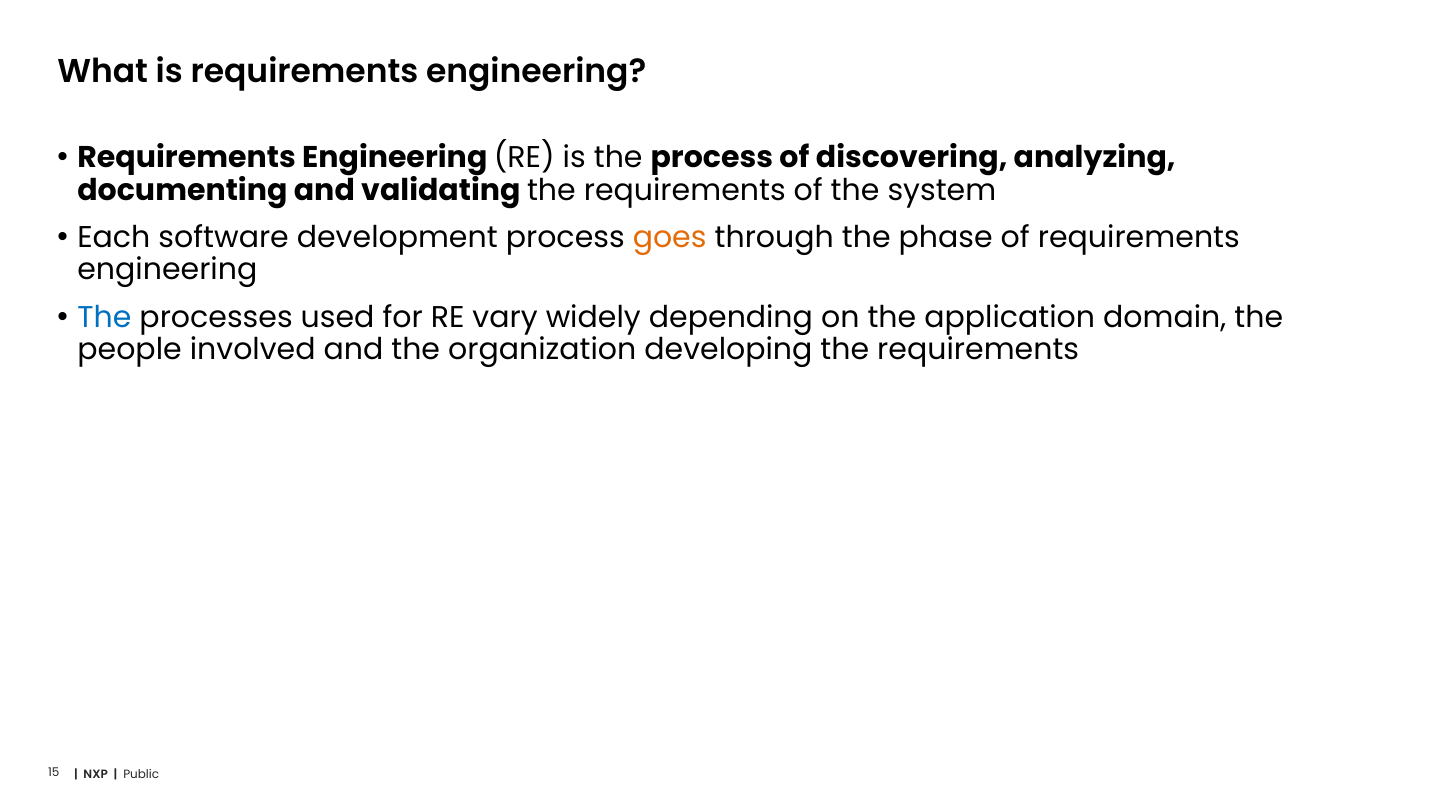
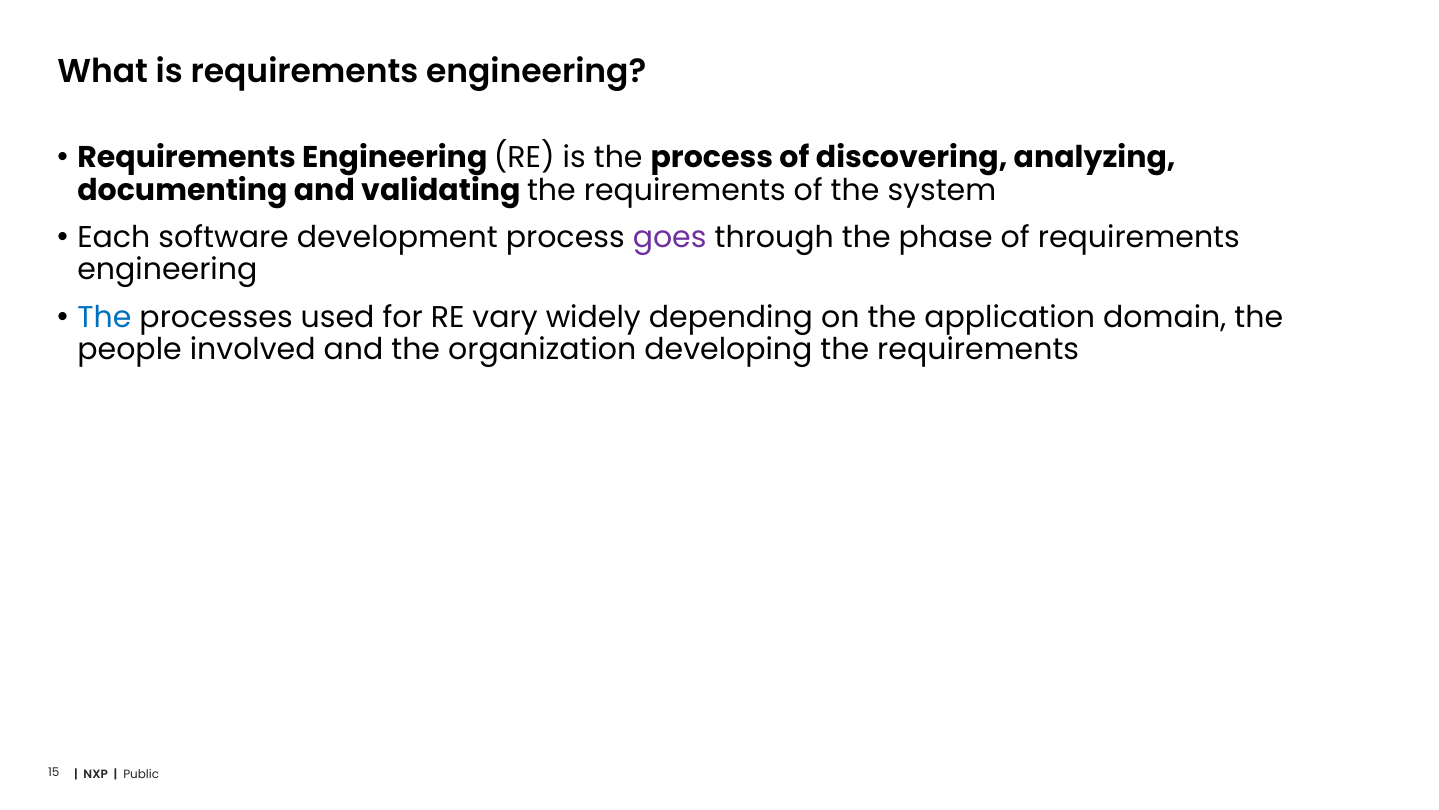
goes colour: orange -> purple (670, 237)
